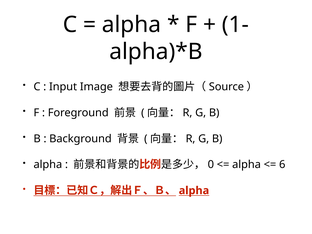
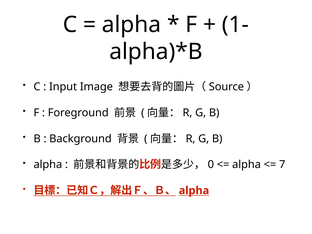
6: 6 -> 7 (282, 165)
